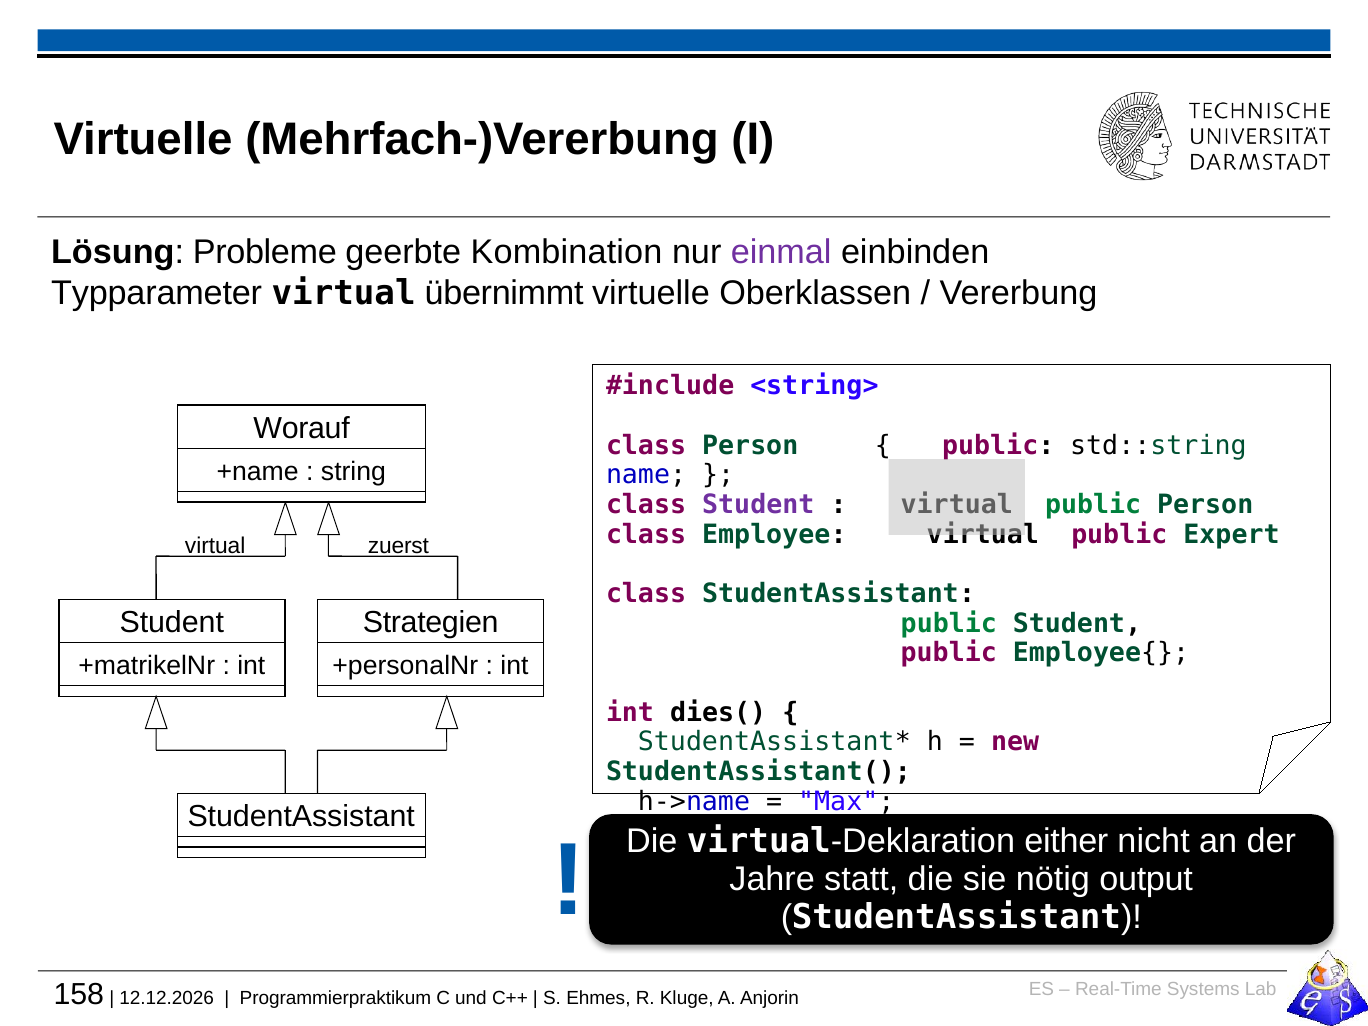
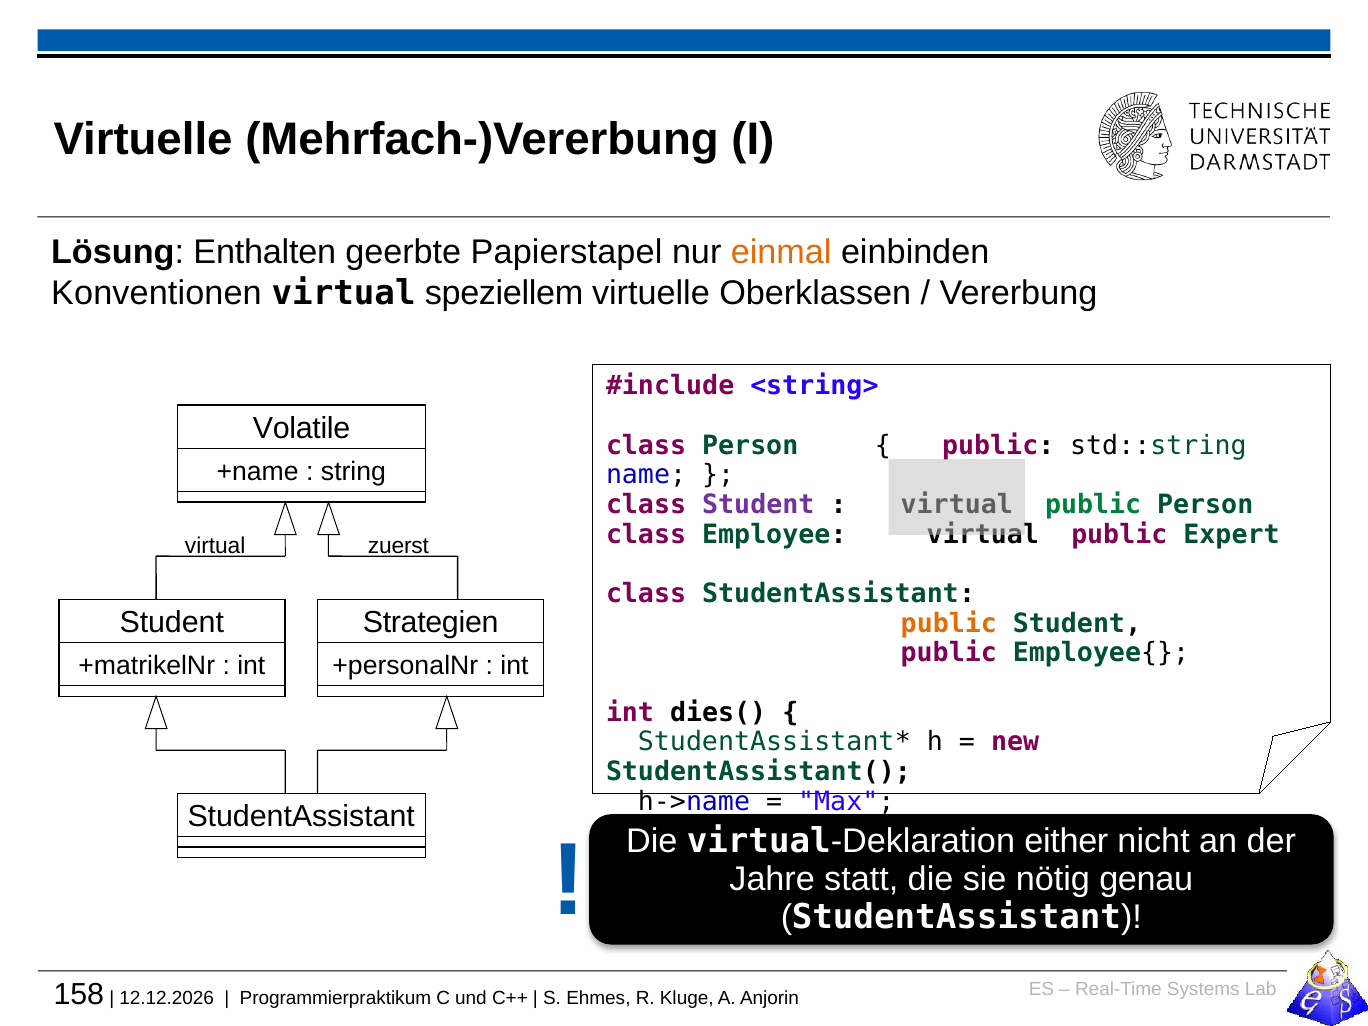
Probleme: Probleme -> Enthalten (265, 252)
Kombination: Kombination -> Papierstapel (567, 252)
einmal colour: purple -> orange (781, 252)
Typparameter: Typparameter -> Konventionen (156, 293)
übernimmt: übernimmt -> speziellem (504, 293)
Worauf: Worauf -> Volatile (302, 429)
public colour: green -> orange (949, 623)
output: output -> genau (1146, 879)
